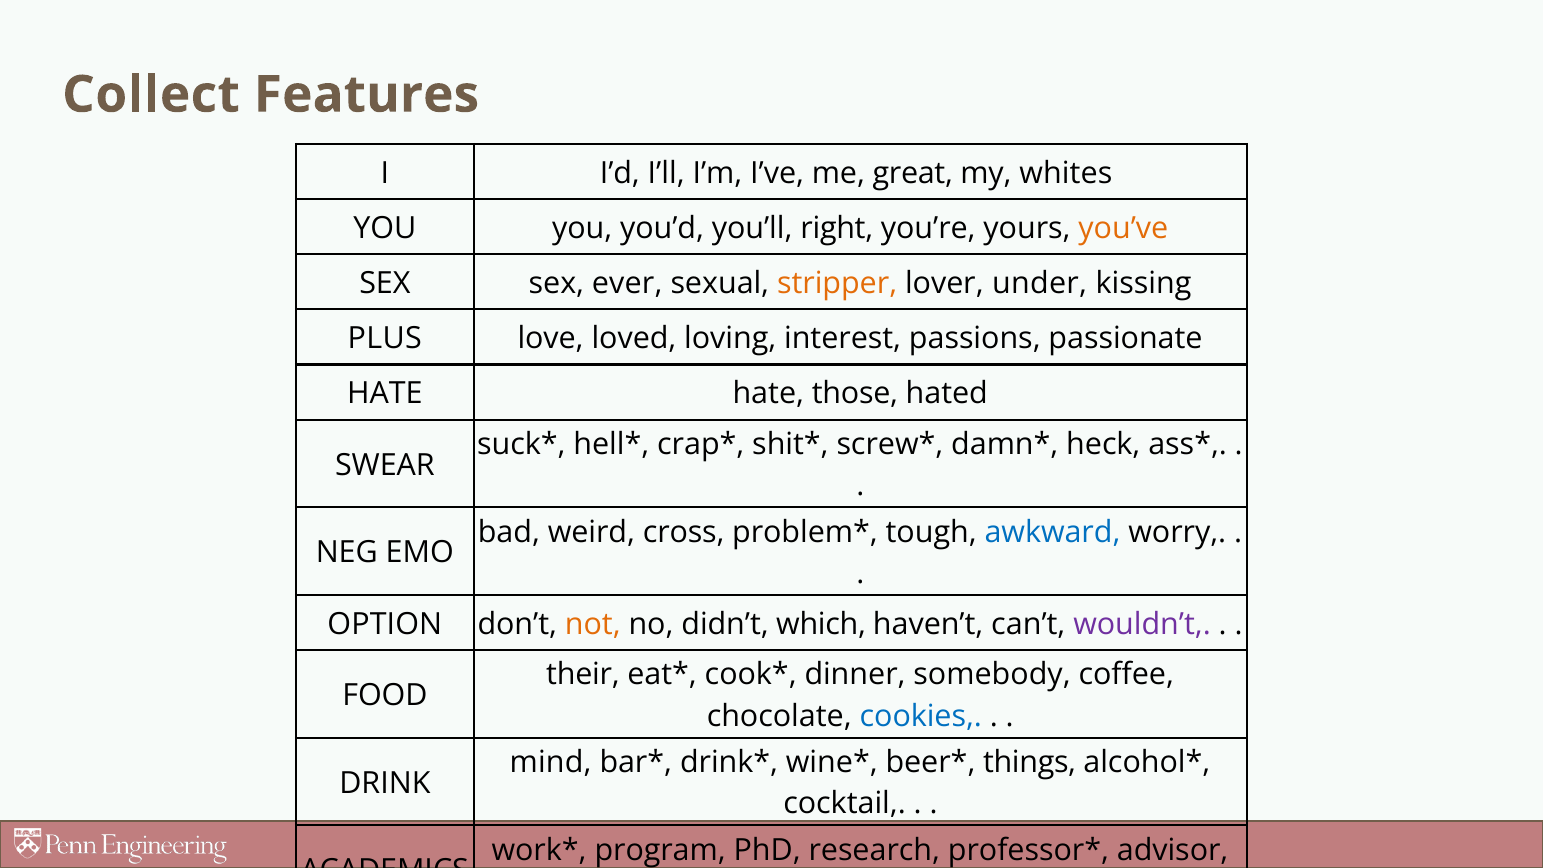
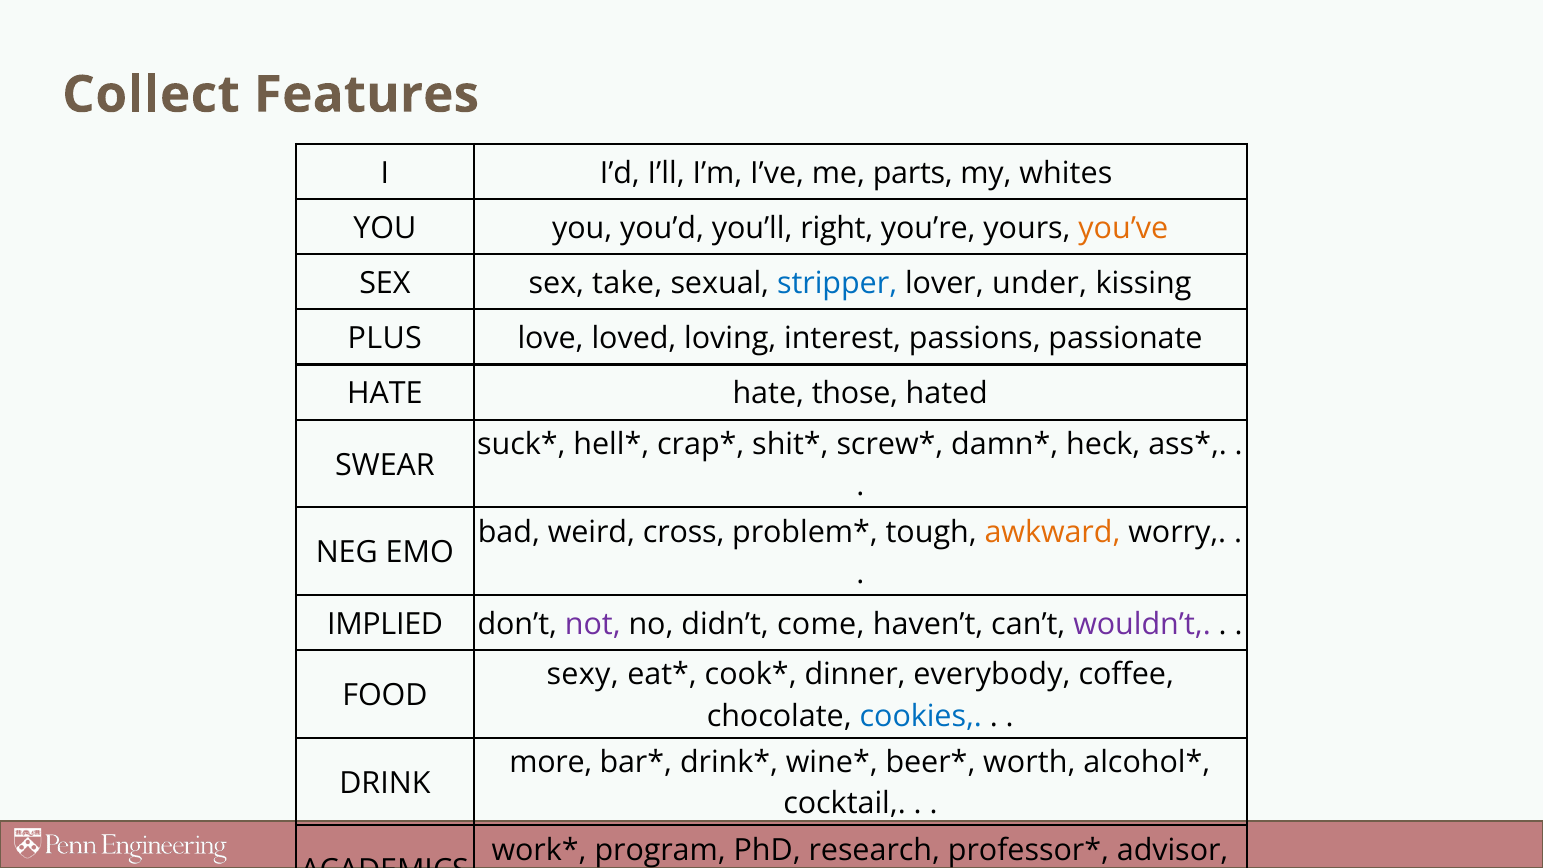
great: great -> parts (913, 173)
ever: ever -> take (627, 284)
stripper colour: orange -> blue (837, 284)
awkward colour: blue -> orange (1052, 532)
OPTION: OPTION -> IMPLIED (385, 624)
not colour: orange -> purple (593, 624)
which: which -> come (821, 624)
their: their -> sexy (583, 675)
somebody: somebody -> everybody (992, 675)
mind: mind -> more (551, 762)
things: things -> worth (1029, 762)
